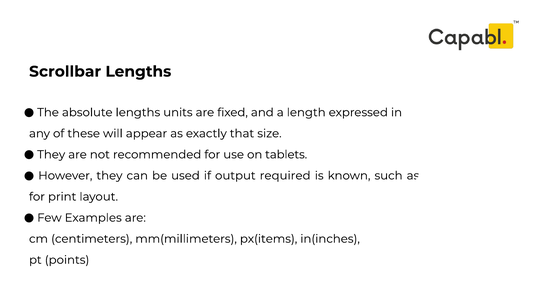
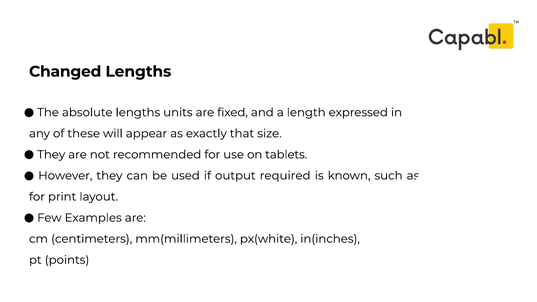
Scrollbar: Scrollbar -> Changed (65, 72)
px(items: px(items -> px(white (269, 239)
